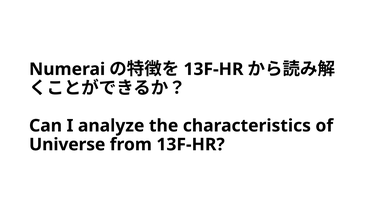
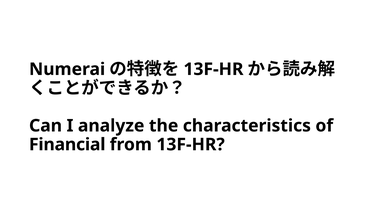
Universe: Universe -> Financial (67, 145)
